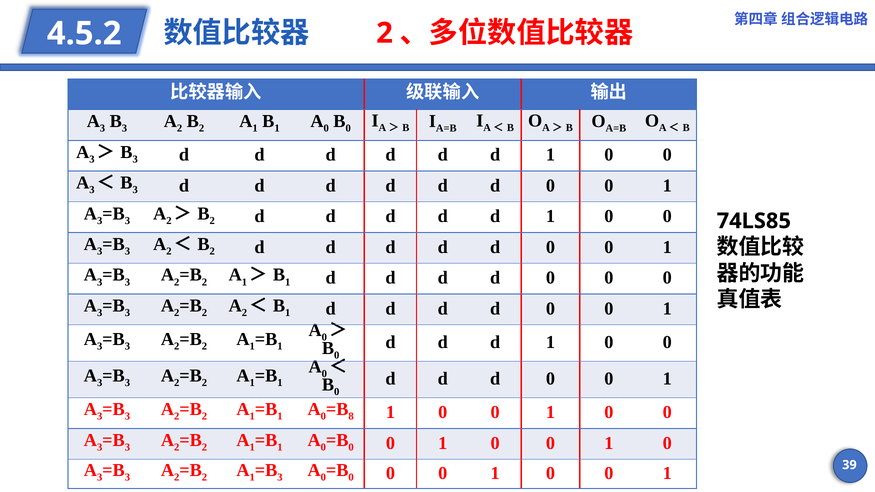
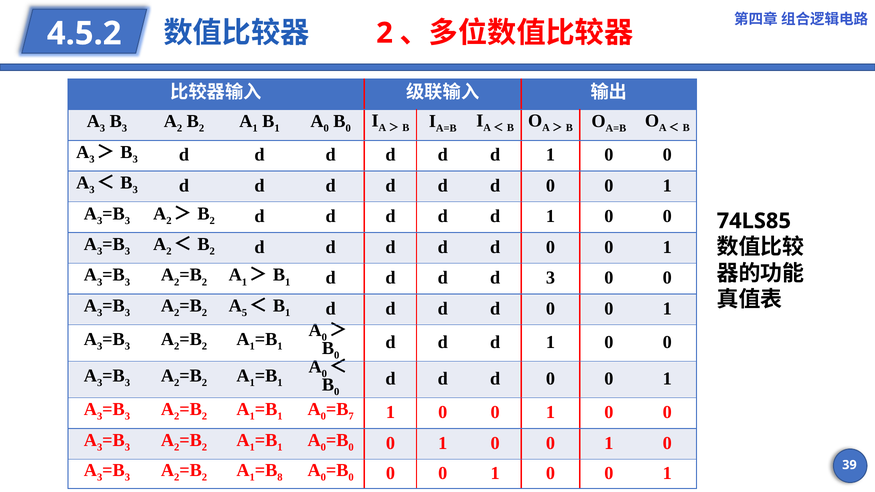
0: 0 -> 3 (551, 278)
2: 2 -> 5 (244, 313)
8: 8 -> 7 (351, 417)
3: 3 -> 8 (280, 477)
